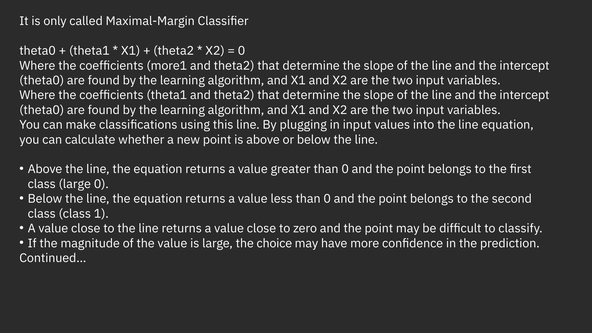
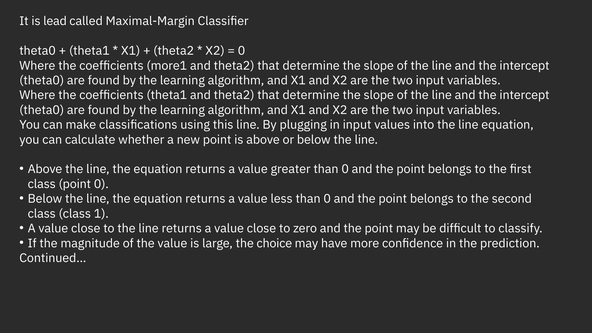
only: only -> lead (55, 21)
class large: large -> point (75, 184)
